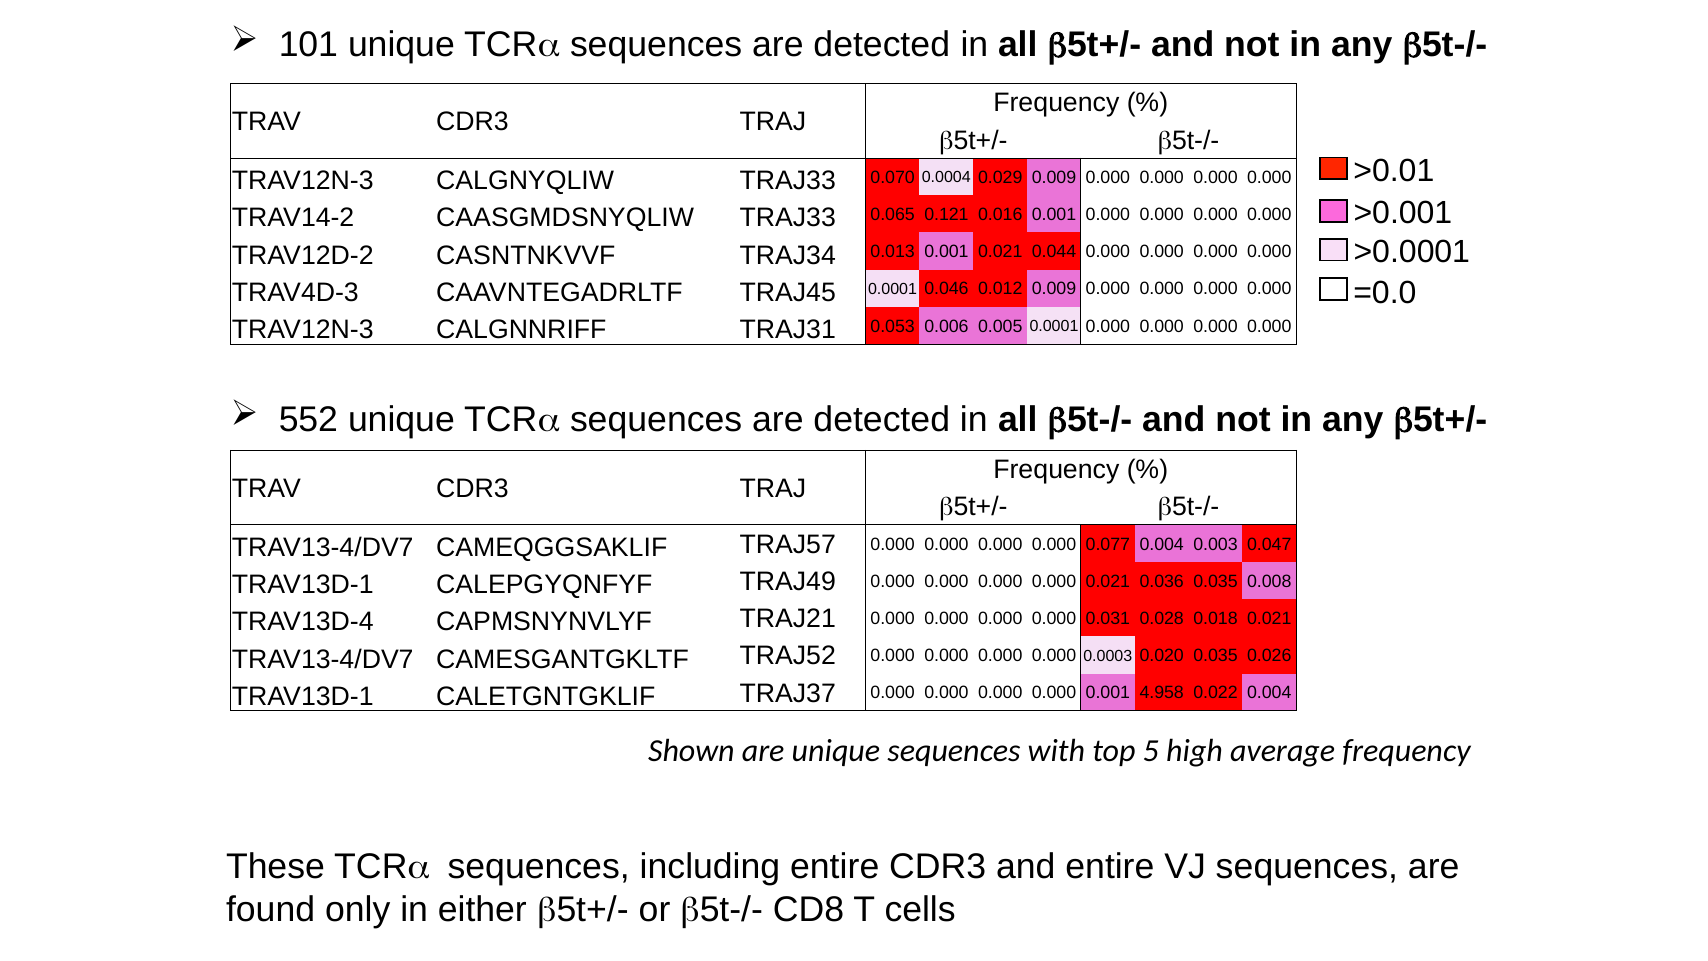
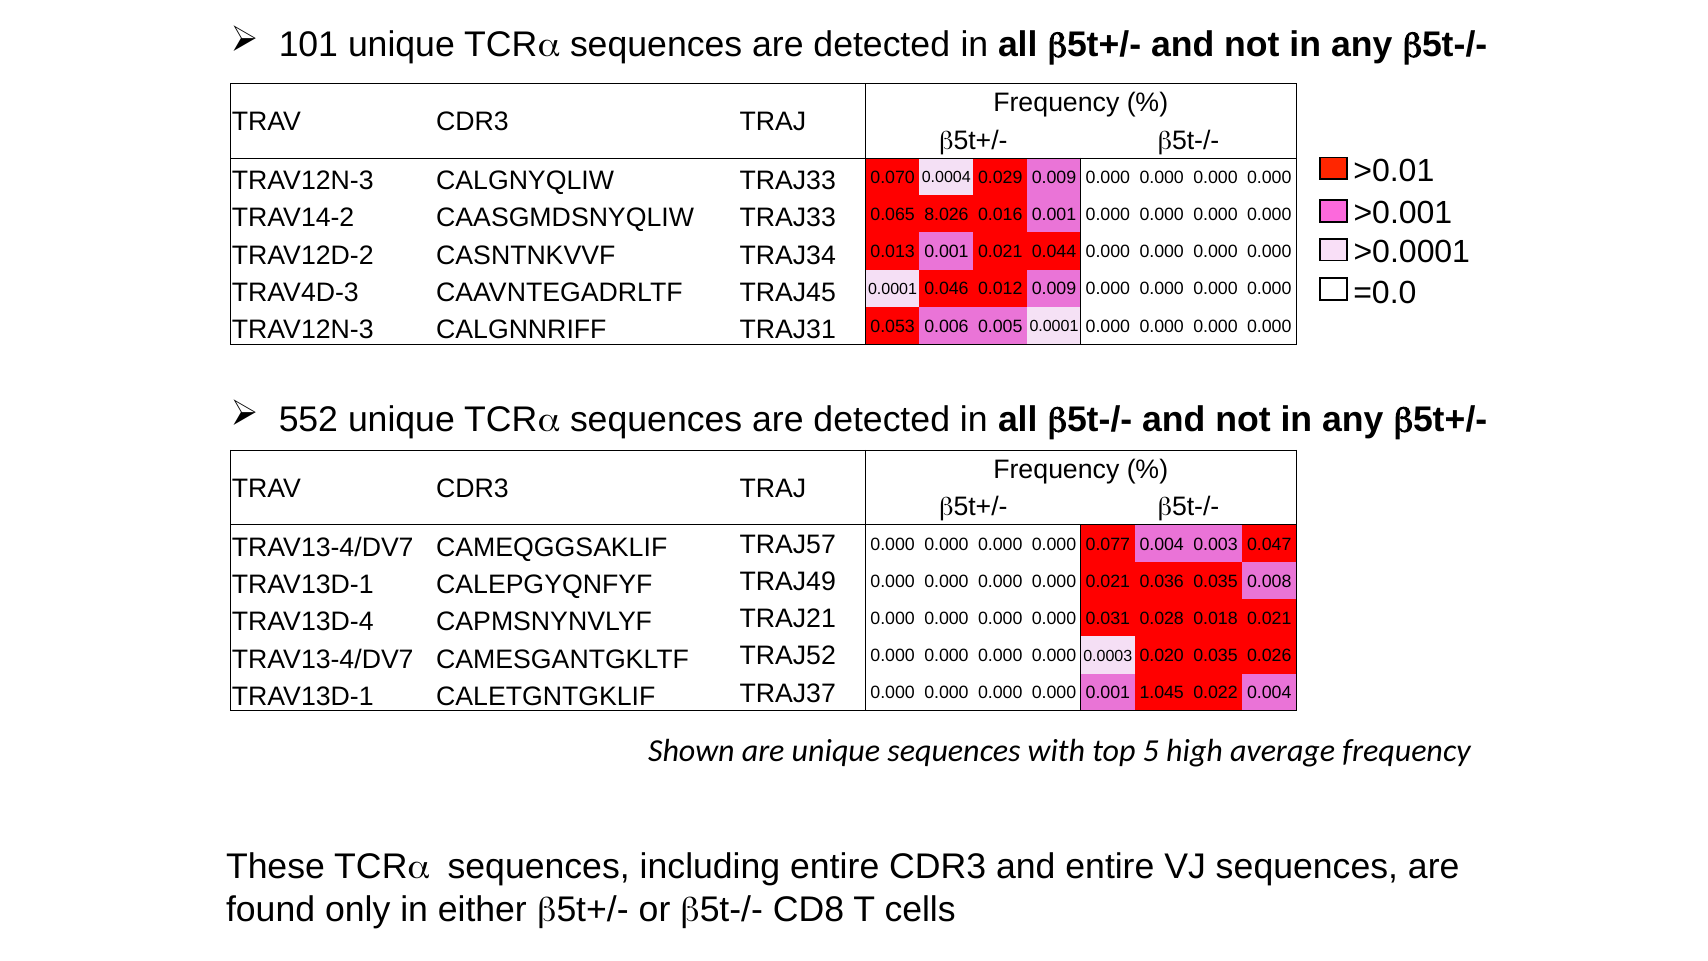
0.121: 0.121 -> 8.026 (946, 215)
4.958: 4.958 -> 1.045 (1162, 693)
